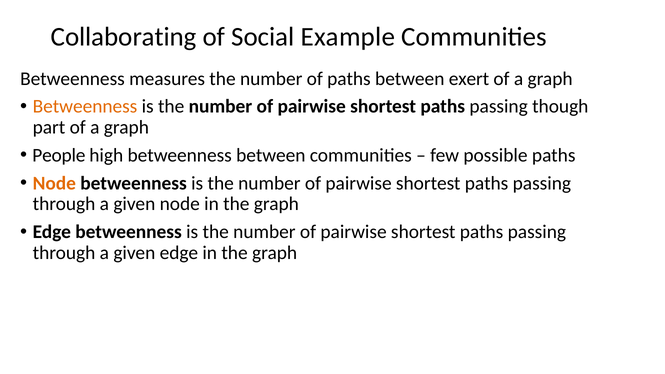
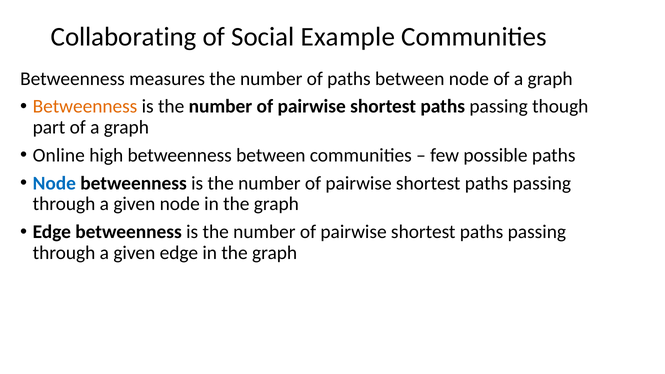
between exert: exert -> node (469, 79)
People: People -> Online (59, 155)
Node colour: orange -> blue (54, 183)
